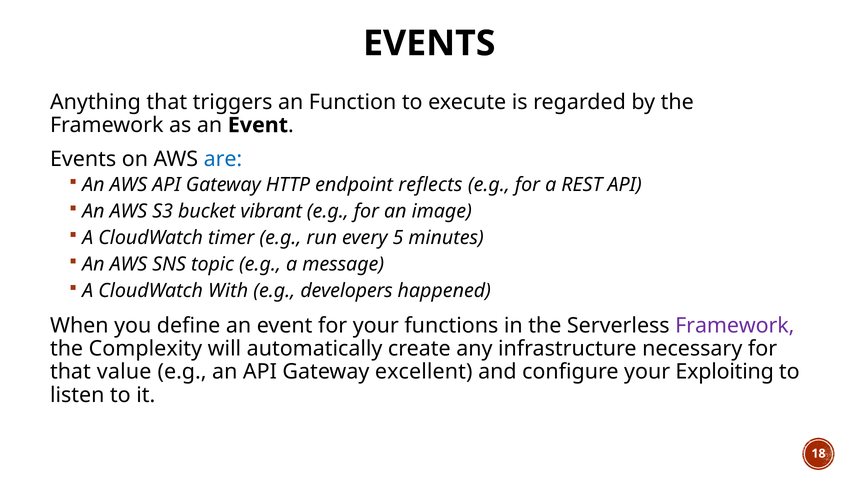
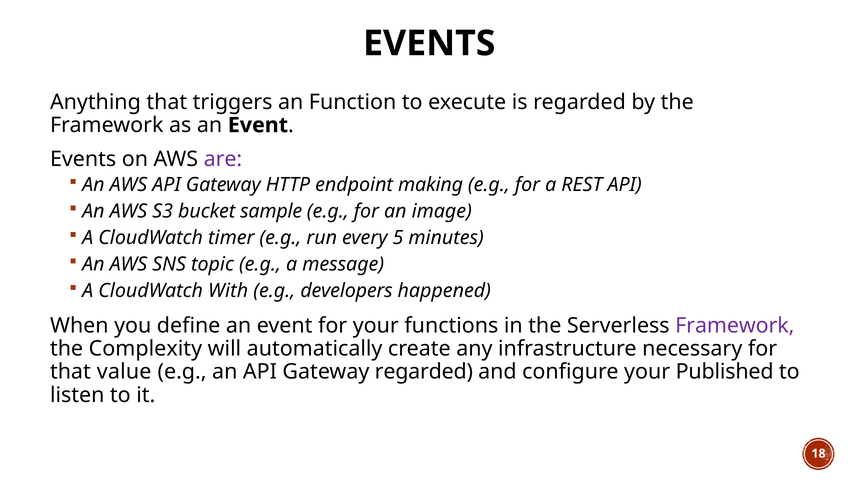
are colour: blue -> purple (223, 159)
reflects: reflects -> making (431, 185)
vibrant: vibrant -> sample (271, 212)
Gateway excellent: excellent -> regarded (424, 372)
Exploiting: Exploiting -> Published (725, 372)
